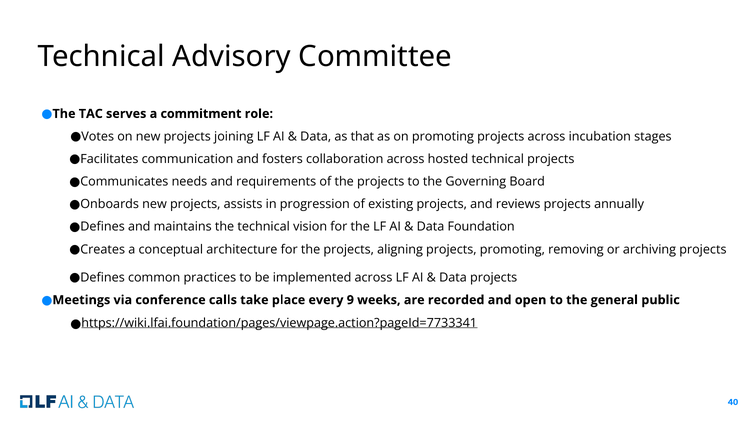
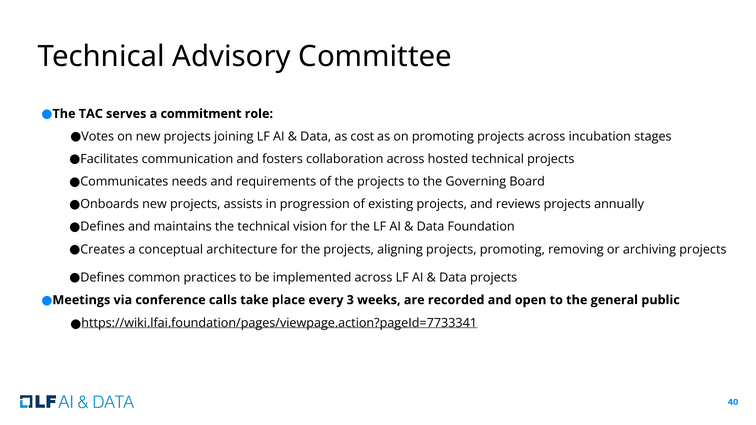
that: that -> cost (362, 136)
9: 9 -> 3 (350, 300)
